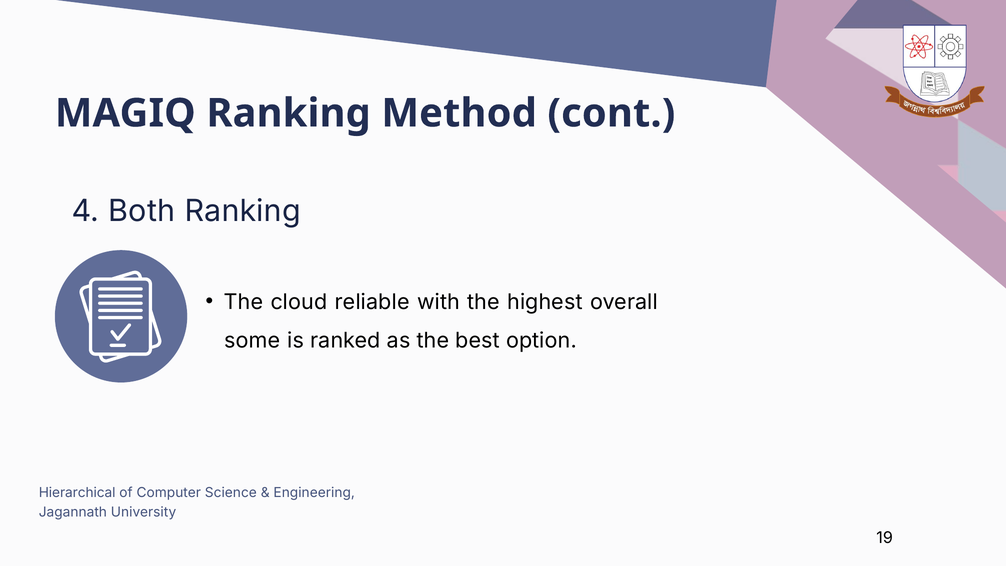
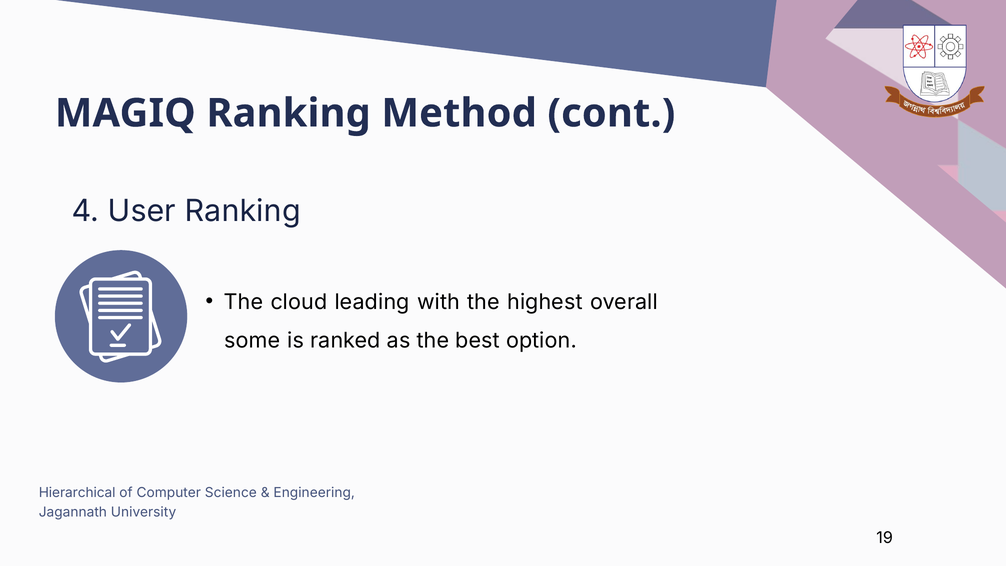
Both: Both -> User (142, 211)
reliable: reliable -> leading (372, 302)
